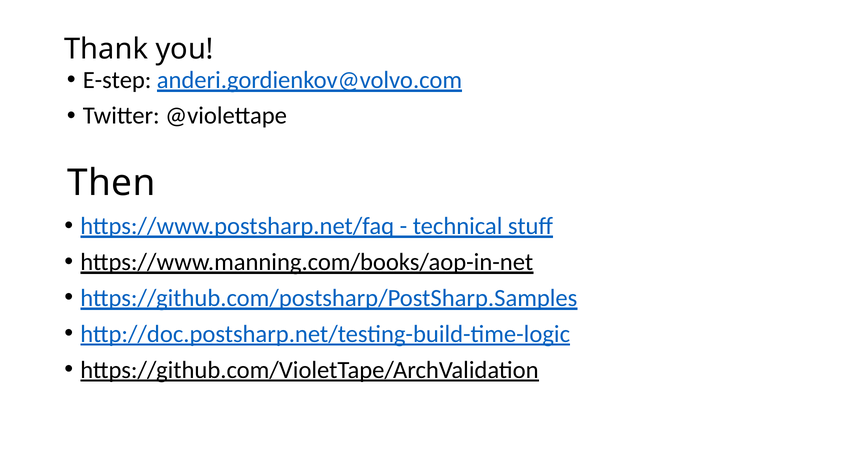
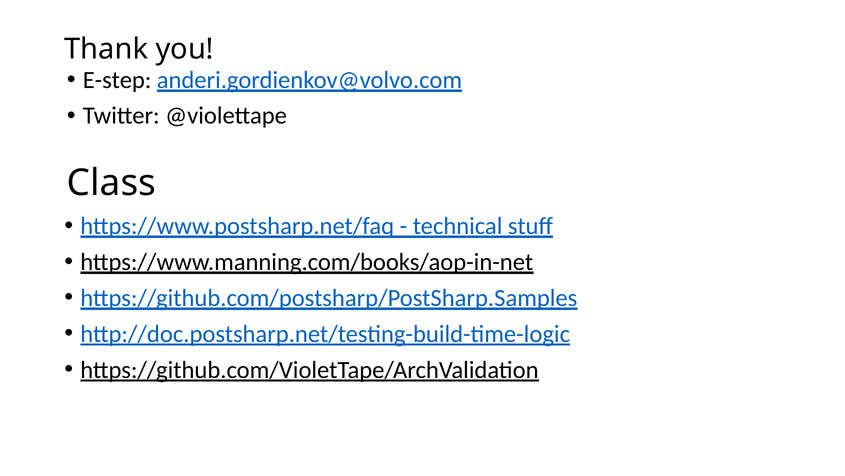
Then: Then -> Class (112, 183)
